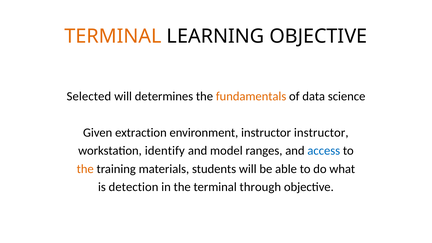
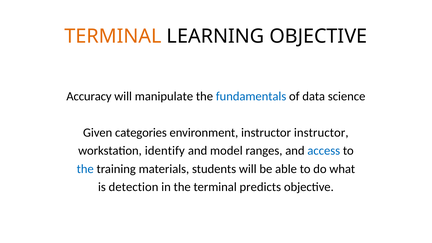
Selected: Selected -> Accuracy (89, 96)
determines: determines -> manipulate (164, 96)
fundamentals colour: orange -> blue (251, 96)
extraction: extraction -> categories (141, 133)
the colour: orange -> blue (85, 169)
through: through -> predicts (260, 187)
